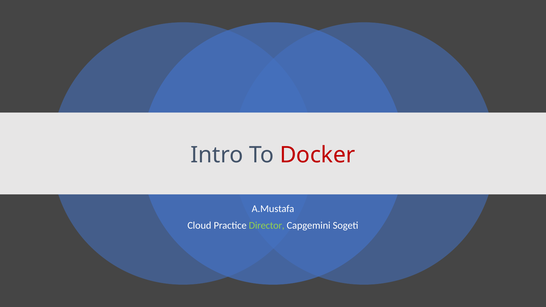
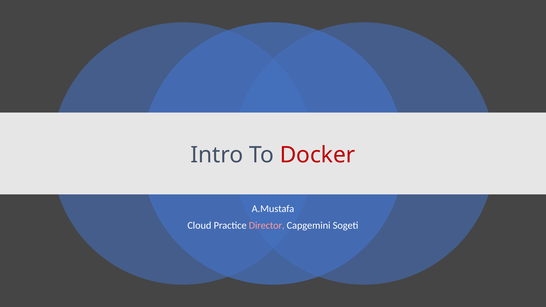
Director colour: light green -> pink (267, 226)
